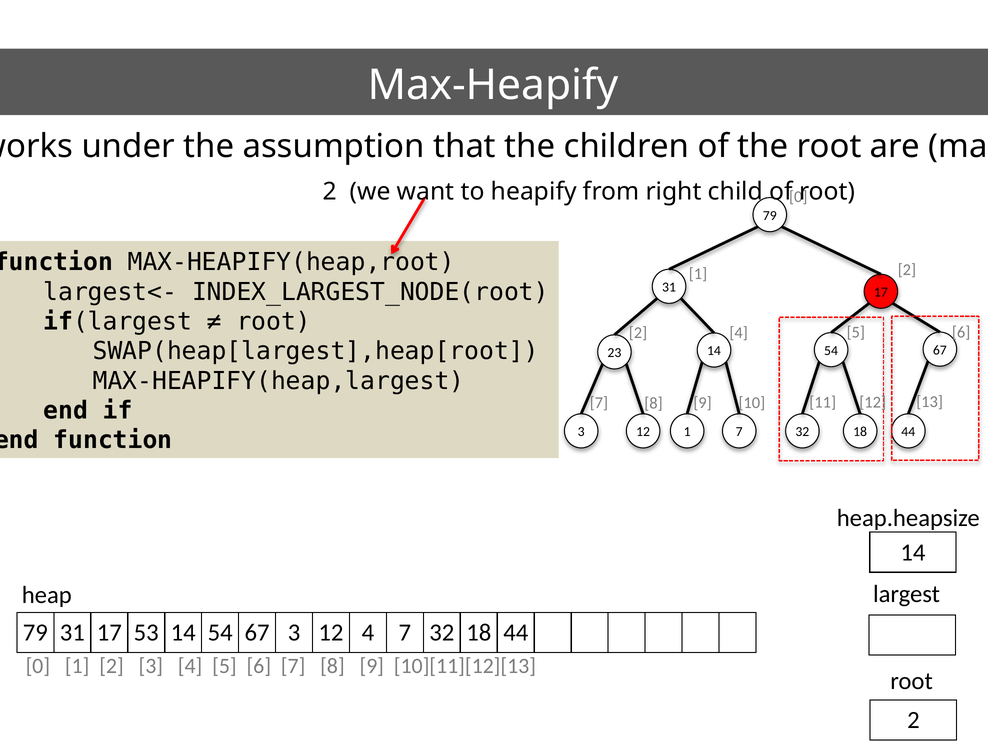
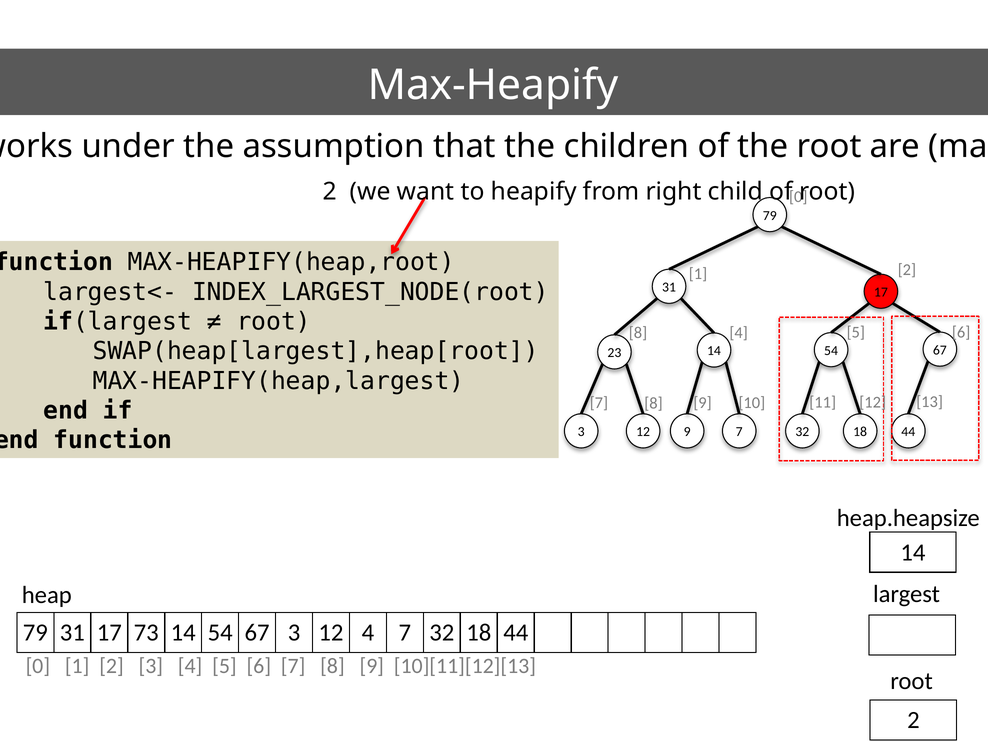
2: 2 -> 8 (638, 333)
12 1: 1 -> 9 (687, 432)
53: 53 -> 73 (146, 633)
